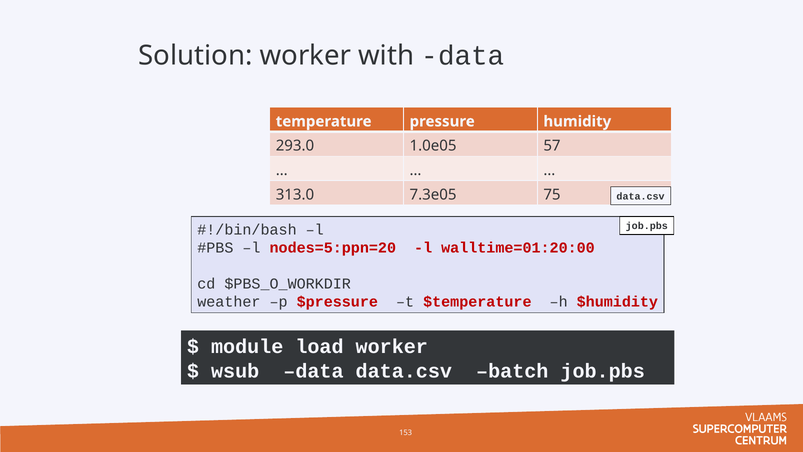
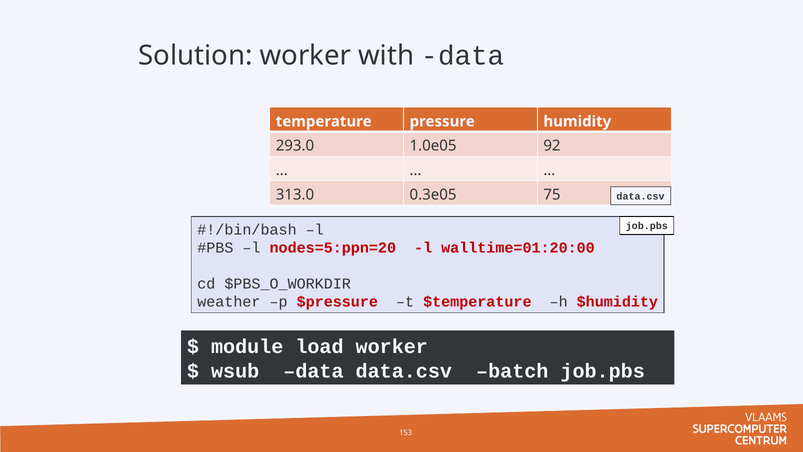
57: 57 -> 92 (552, 146)
7.3e05: 7.3e05 -> 0.3e05 (433, 195)
